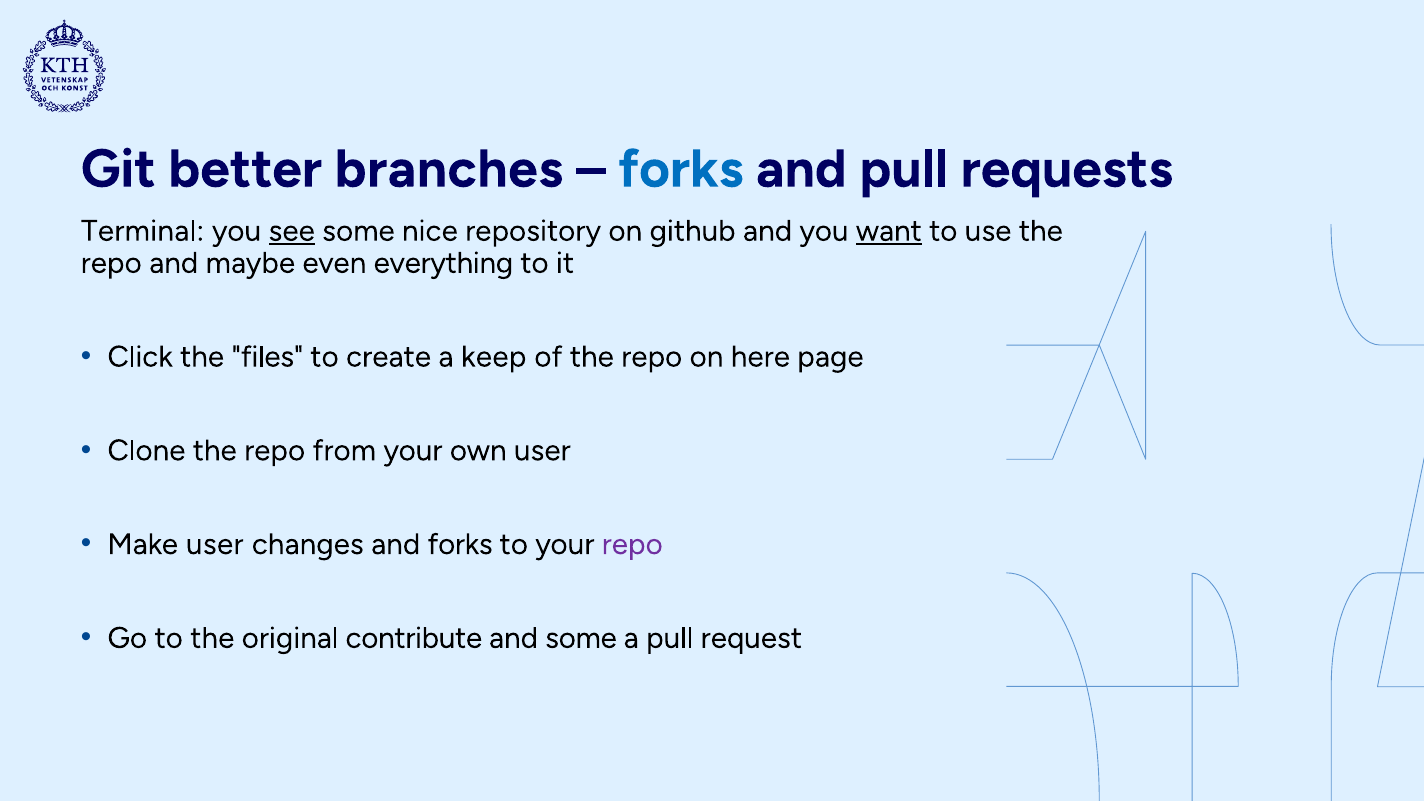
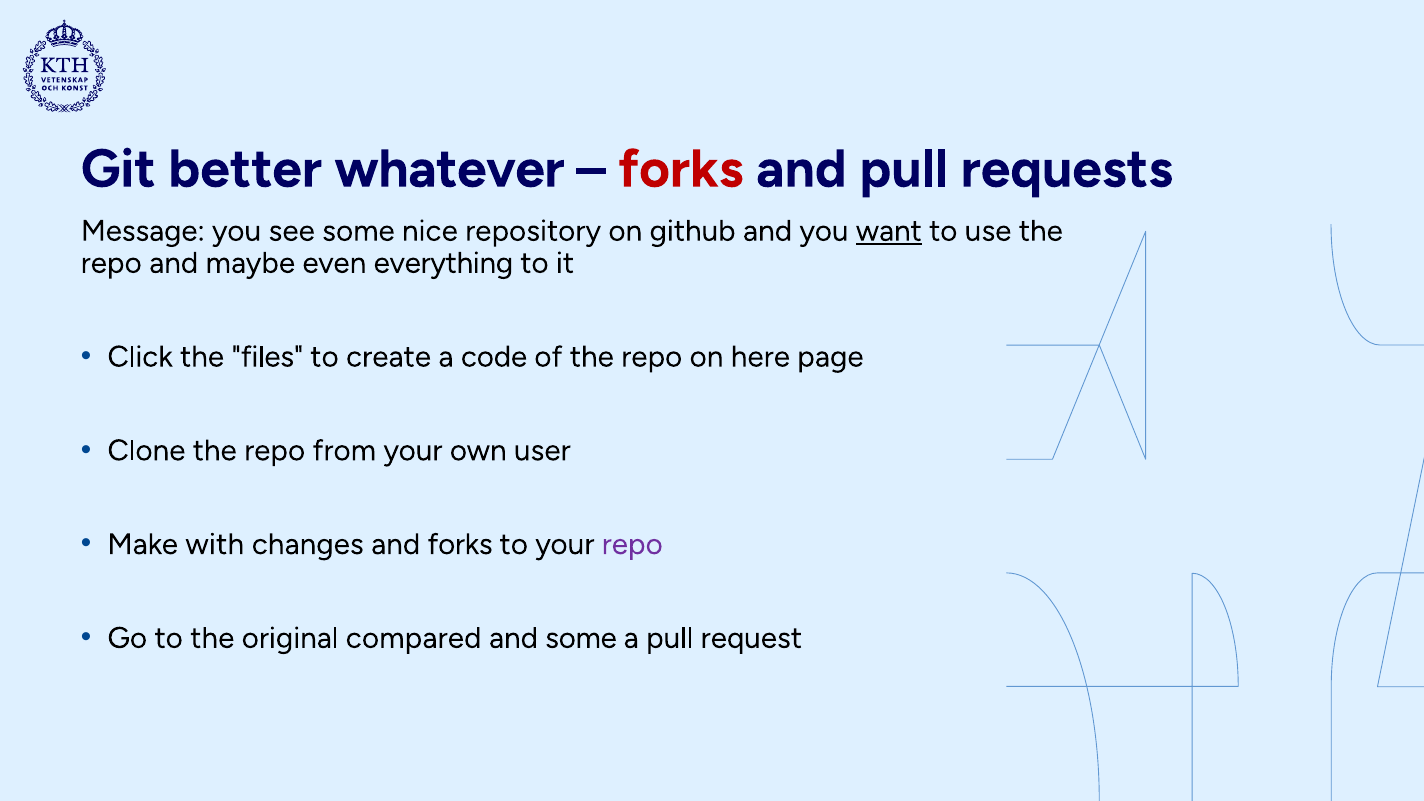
branches: branches -> whatever (449, 169)
forks colour: blue -> red (681, 169)
Terminal: Terminal -> Message (143, 231)
see underline: present -> none (292, 231)
keep: keep -> code (494, 357)
Make user: user -> with (215, 544)
contribute: contribute -> compared (414, 638)
